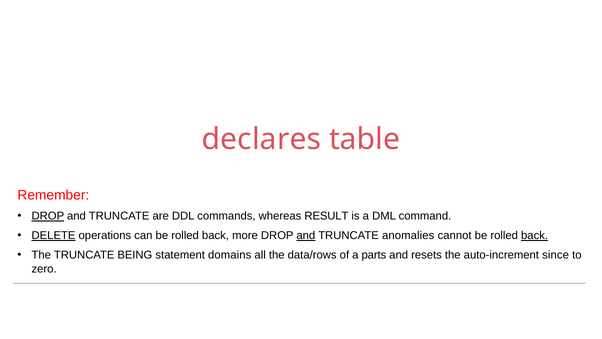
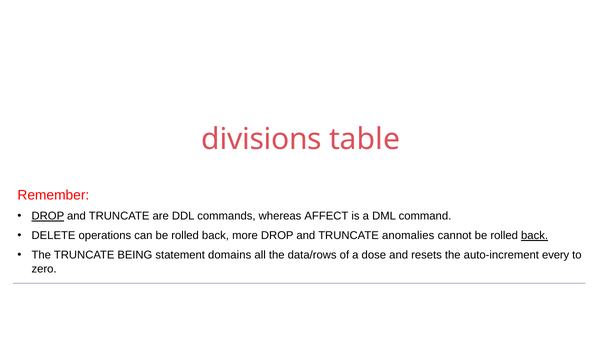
declares: declares -> divisions (262, 139)
RESULT: RESULT -> AFFECT (326, 216)
DELETE underline: present -> none (53, 235)
and underline: present -> none (306, 235)
parts: parts -> dose (374, 255)
since: since -> every (556, 255)
